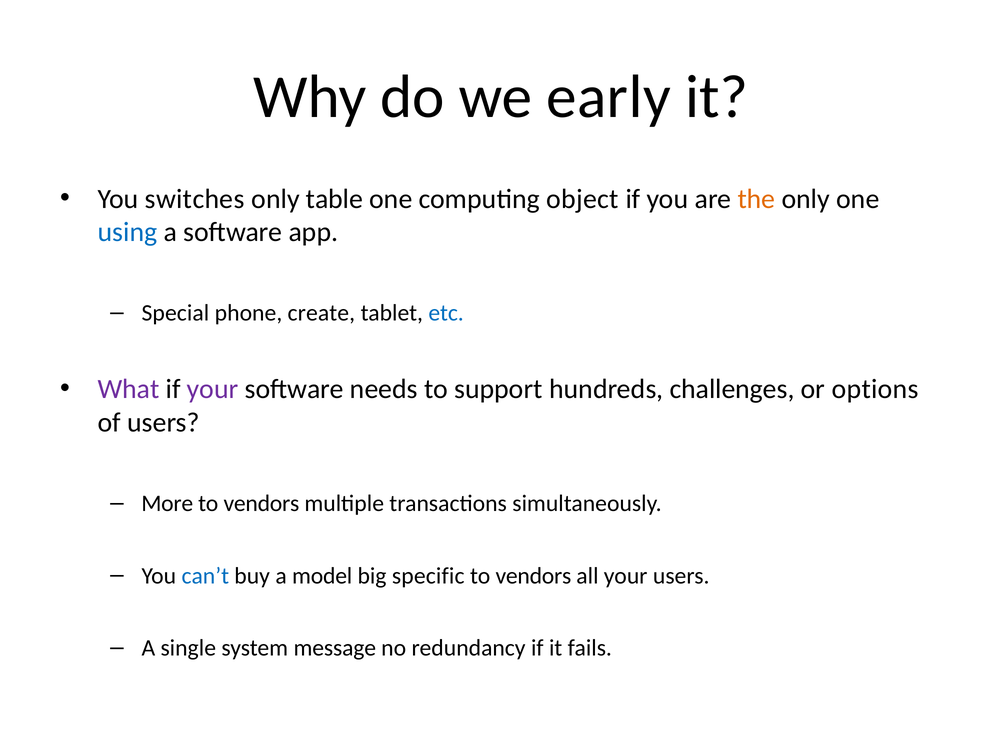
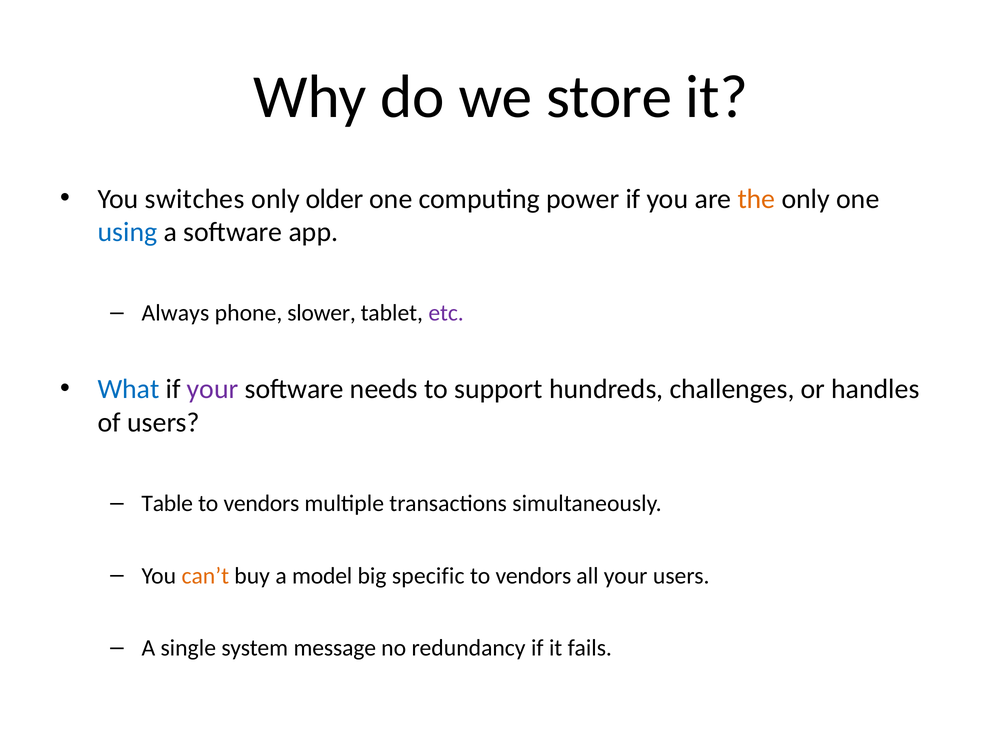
early: early -> store (609, 97)
table: table -> older (335, 199)
object: object -> power (583, 199)
Special: Special -> Always (175, 313)
create: create -> slower (322, 313)
etc colour: blue -> purple (446, 313)
What colour: purple -> blue (129, 390)
options: options -> handles (875, 390)
More: More -> Table (167, 504)
can’t colour: blue -> orange (205, 576)
